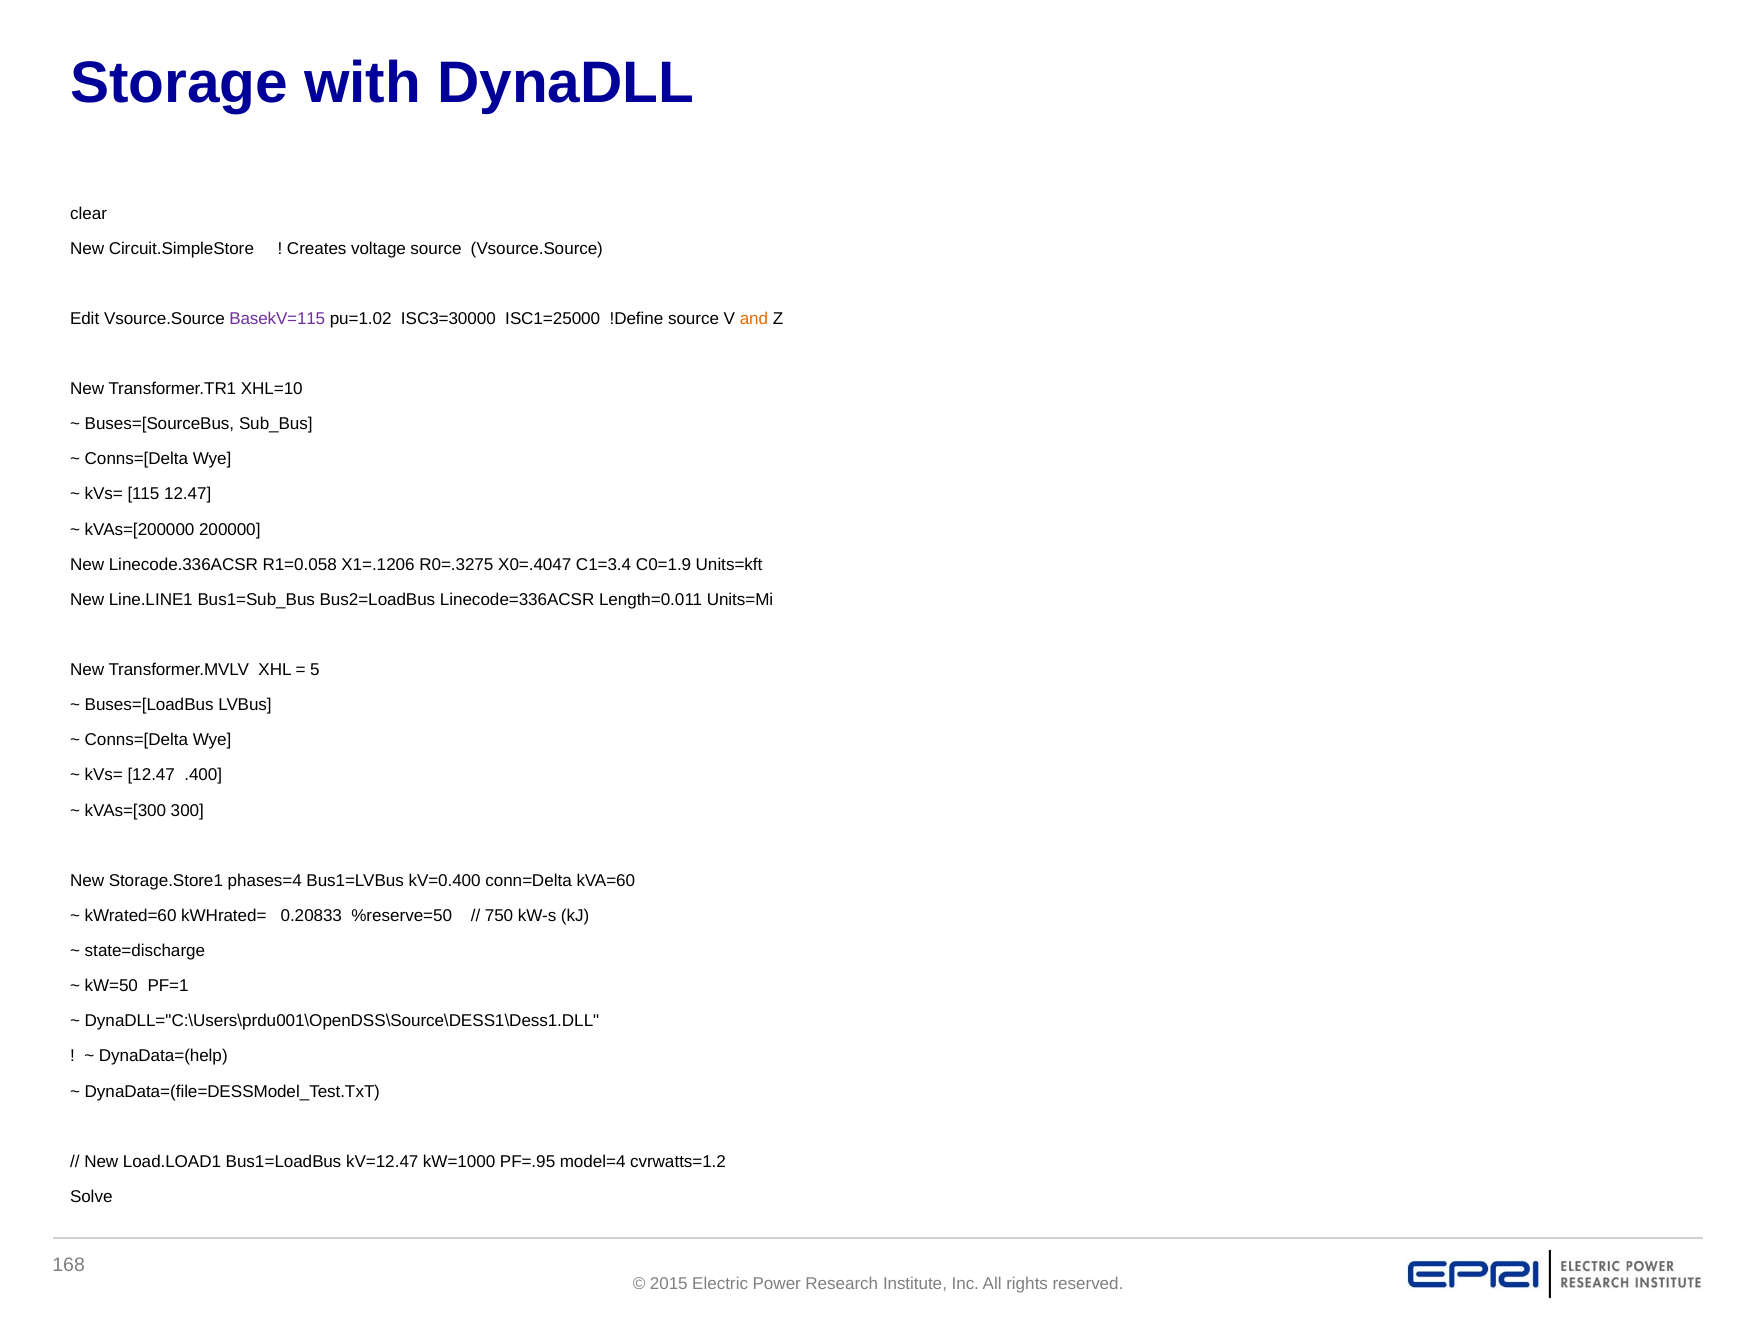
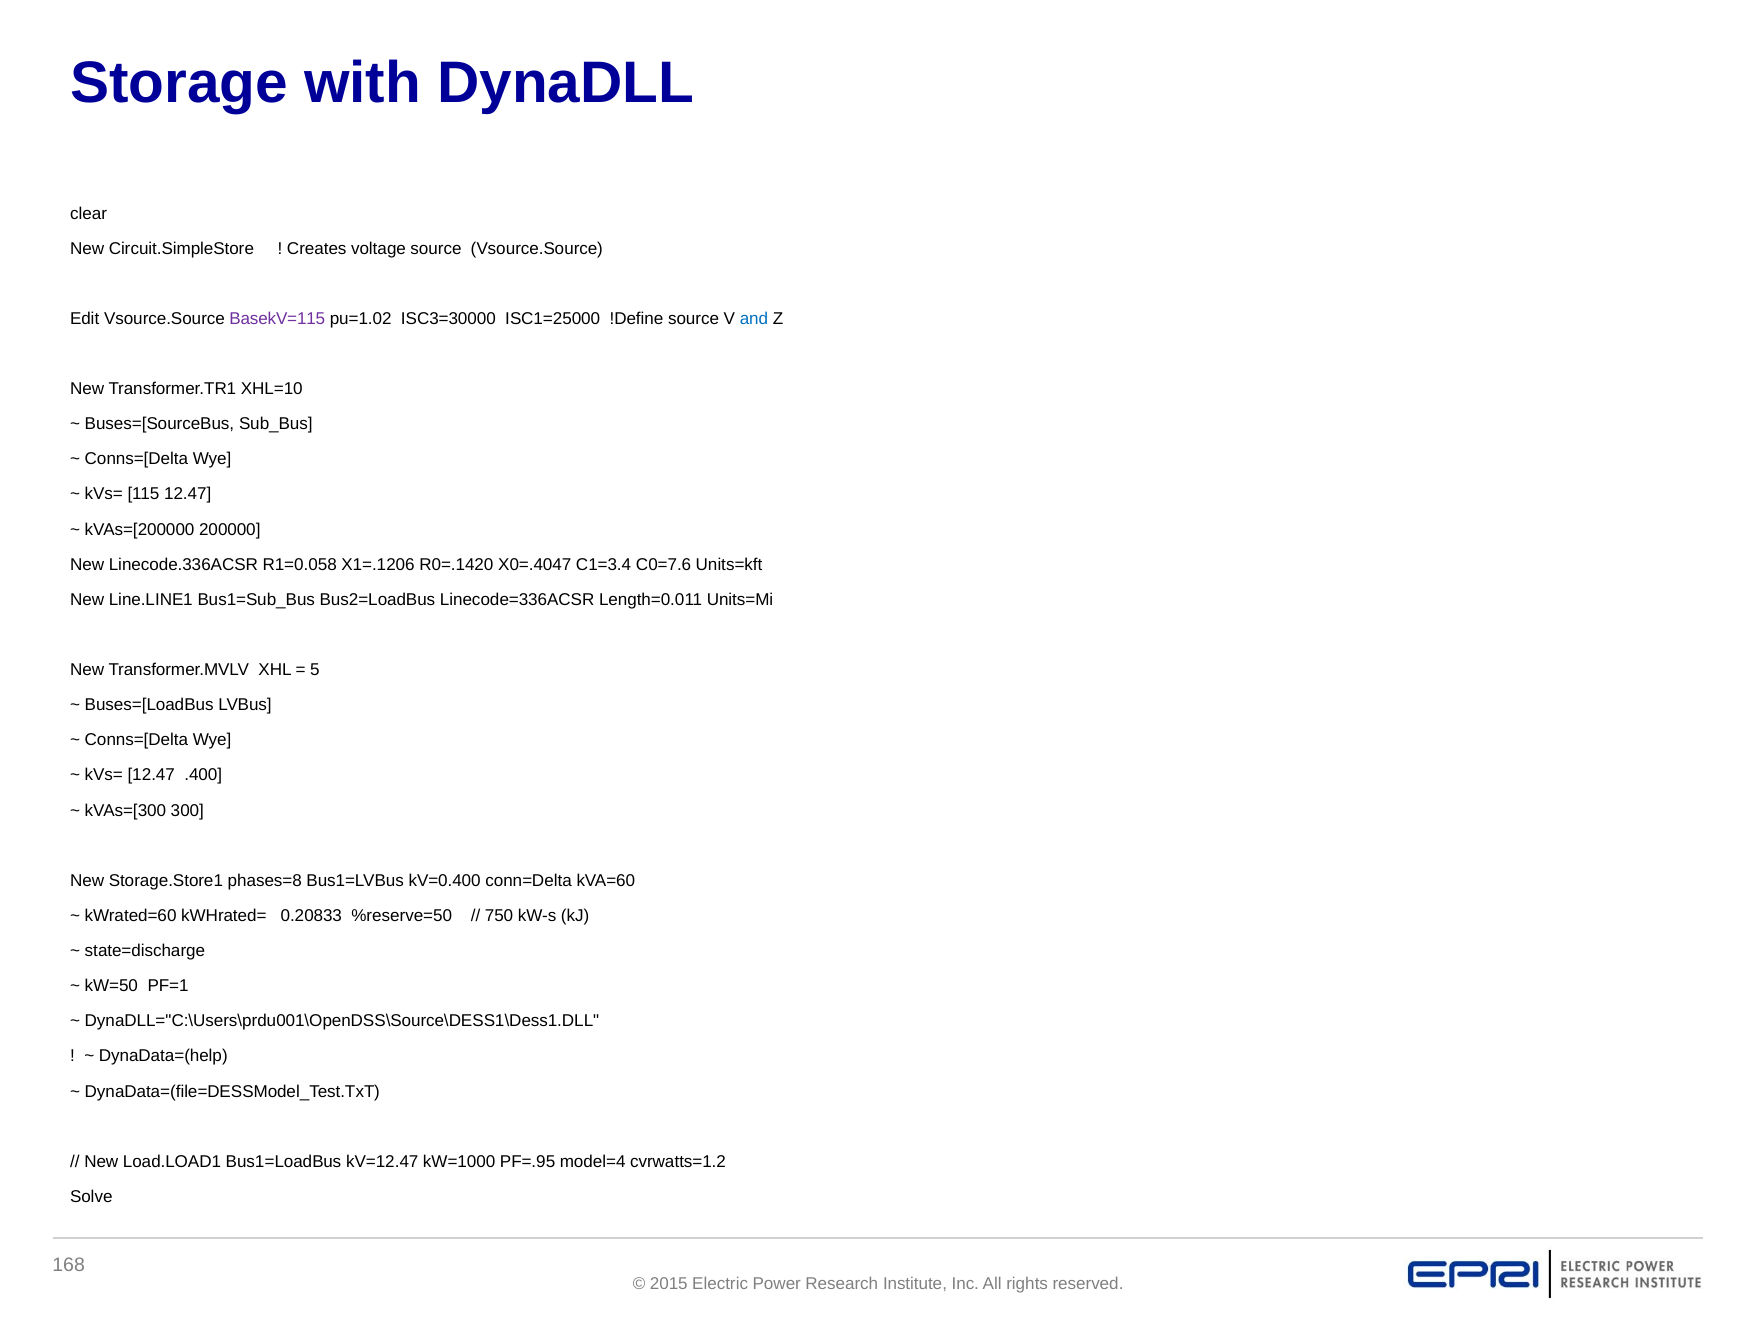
and colour: orange -> blue (754, 319)
R0=.3275: R0=.3275 -> R0=.1420 (456, 565)
C0=1.9: C0=1.9 -> C0=7.6 (664, 565)
phases=4: phases=4 -> phases=8 (265, 881)
